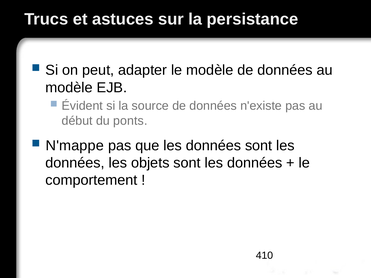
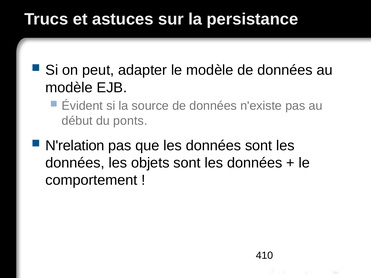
N'mappe: N'mappe -> N'relation (75, 146)
